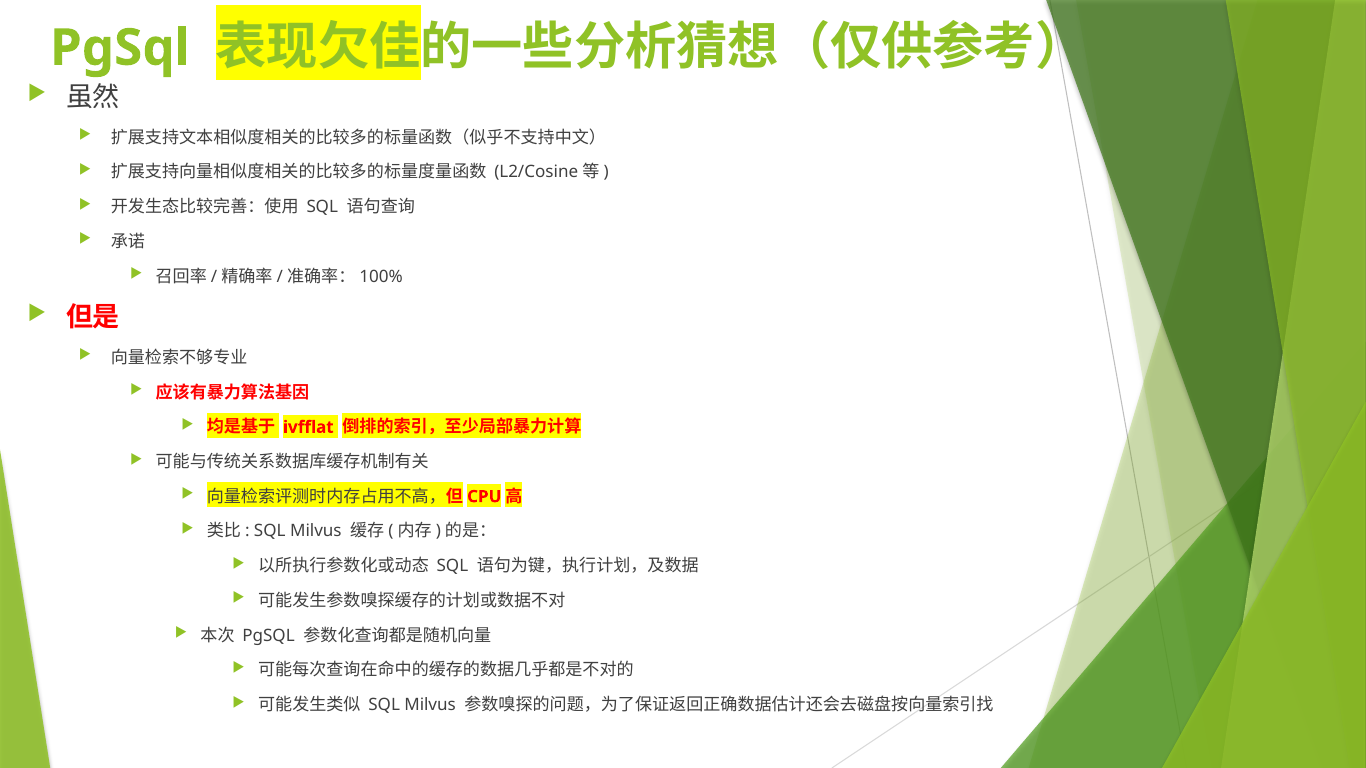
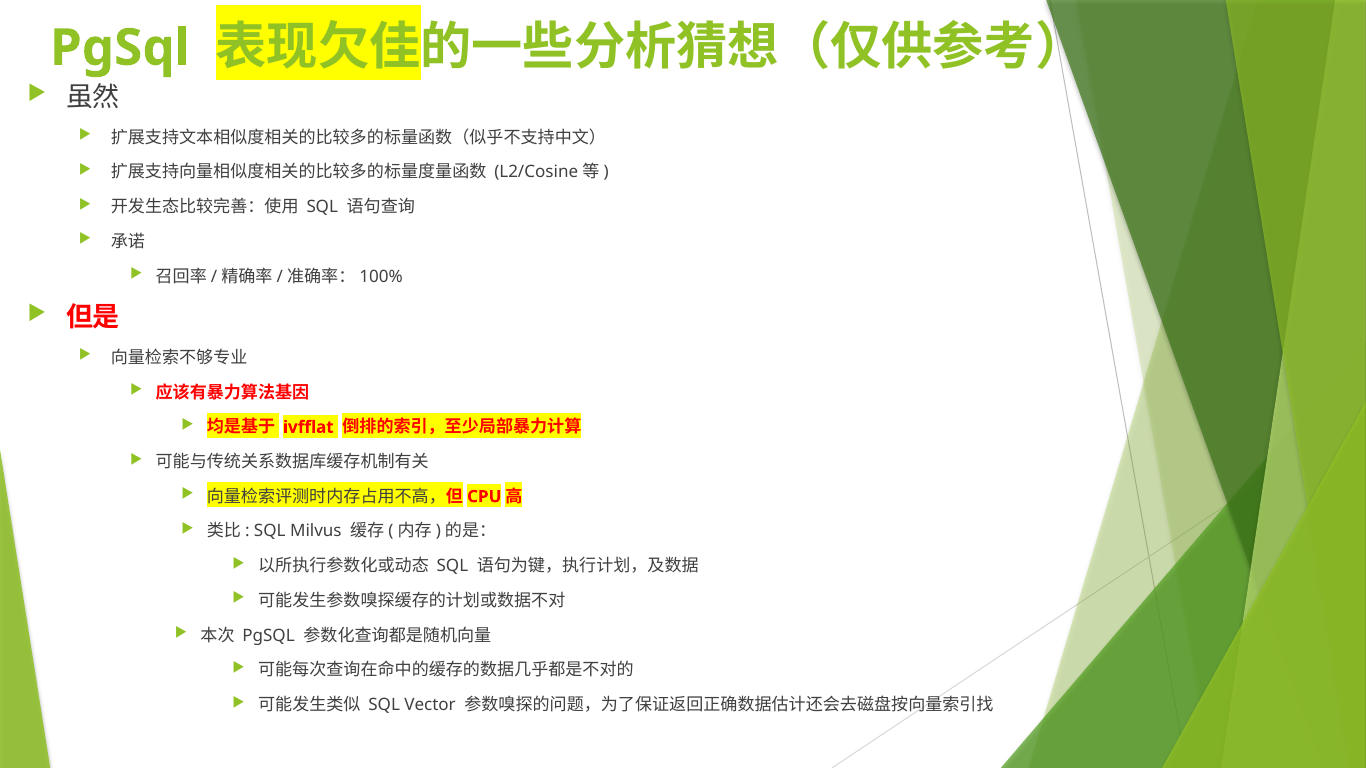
Milvus: Milvus -> Vector (430, 705)
